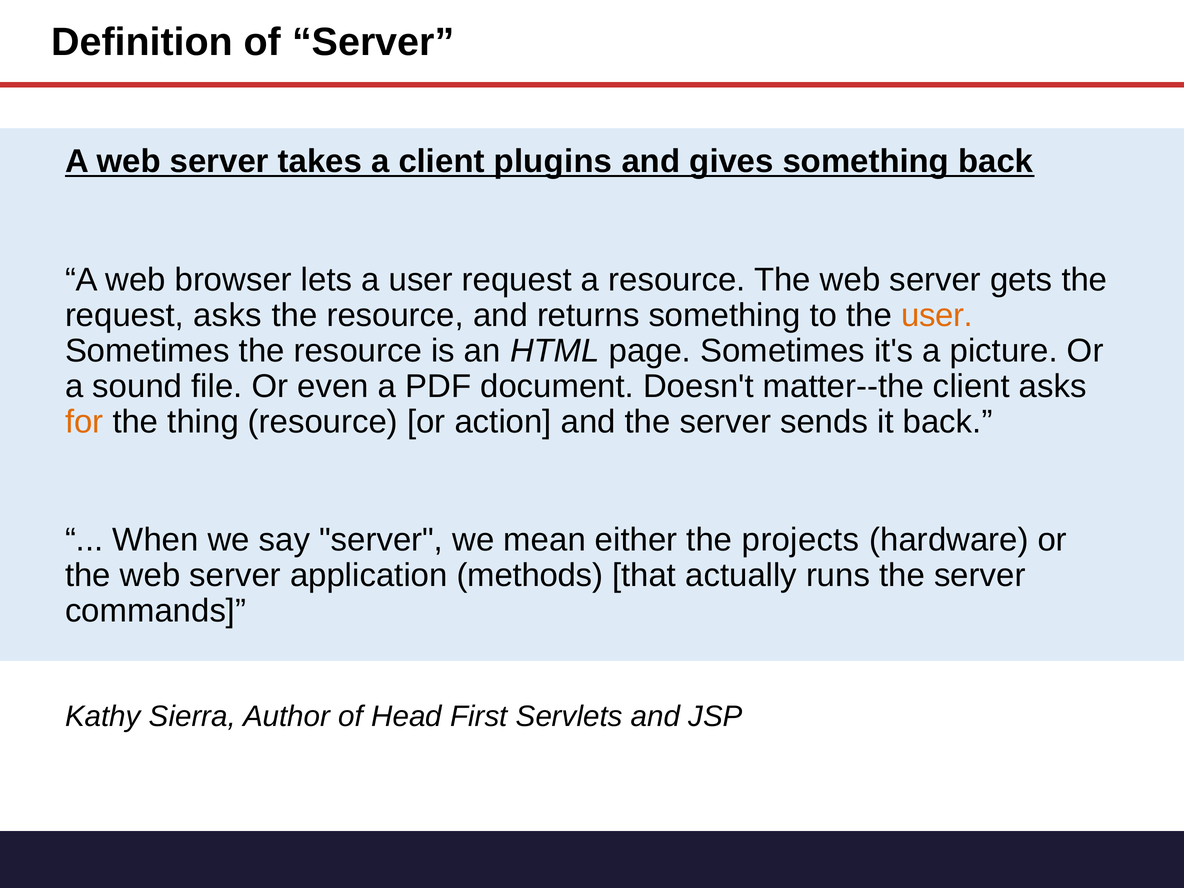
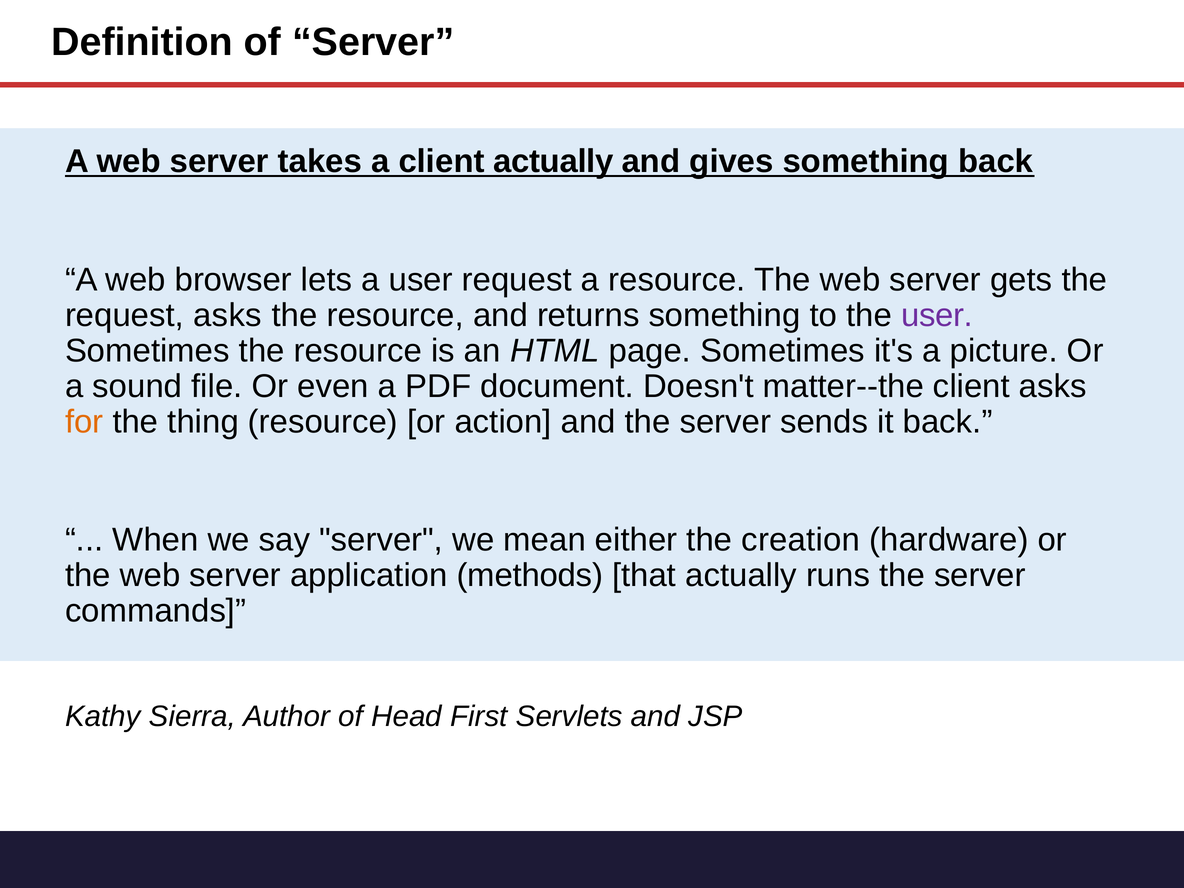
client plugins: plugins -> actually (553, 162)
user colour: orange -> purple (937, 315)
projects: projects -> creation (801, 540)
